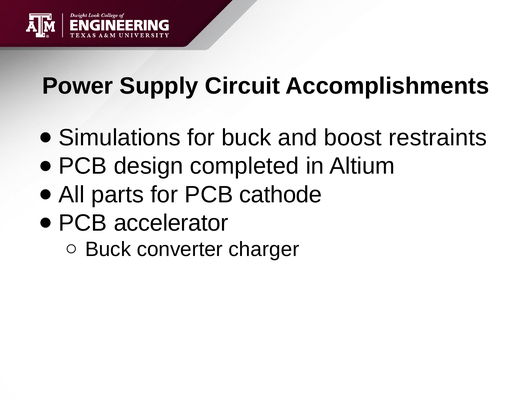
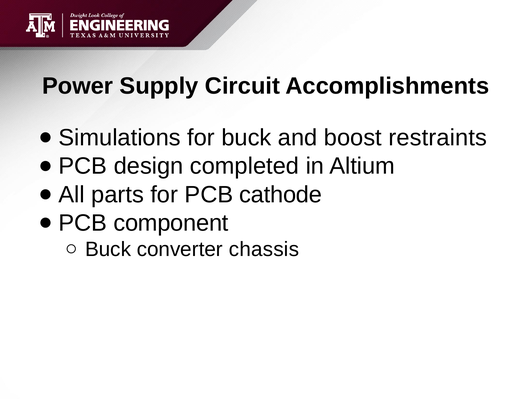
accelerator: accelerator -> component (171, 223)
charger: charger -> chassis (264, 249)
